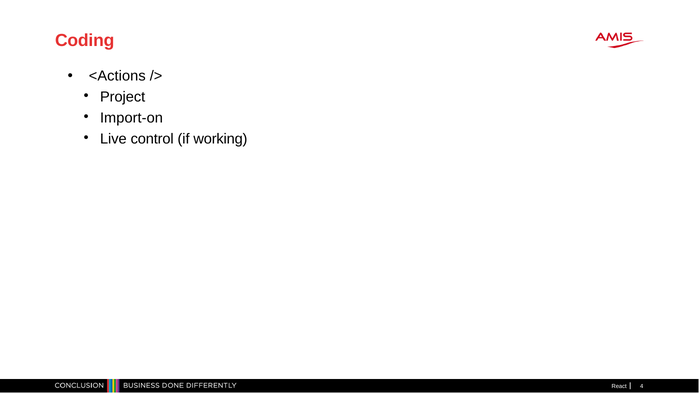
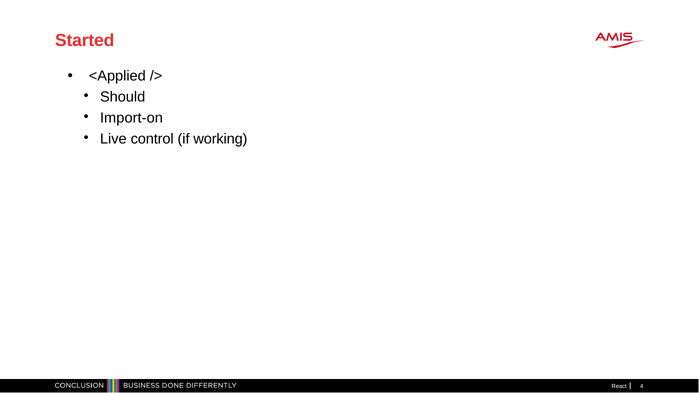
Coding: Coding -> Started (85, 40)
<Actions: <Actions -> <Applied (117, 76)
Project: Project -> Should (123, 97)
